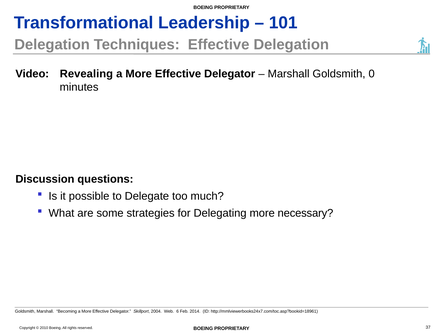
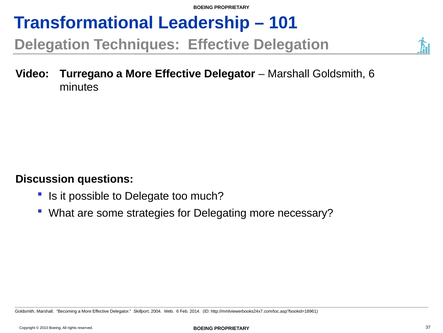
Revealing: Revealing -> Turregano (87, 74)
Goldsmith 0: 0 -> 6 (372, 74)
